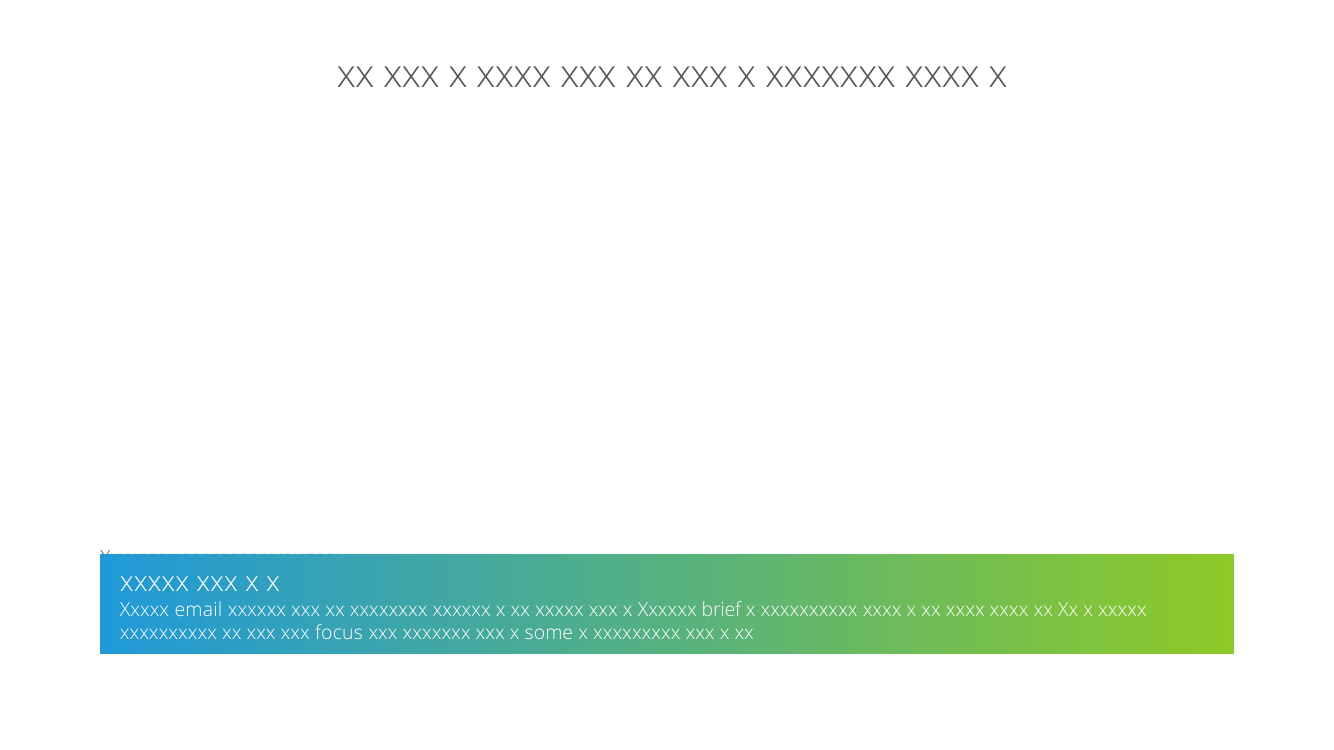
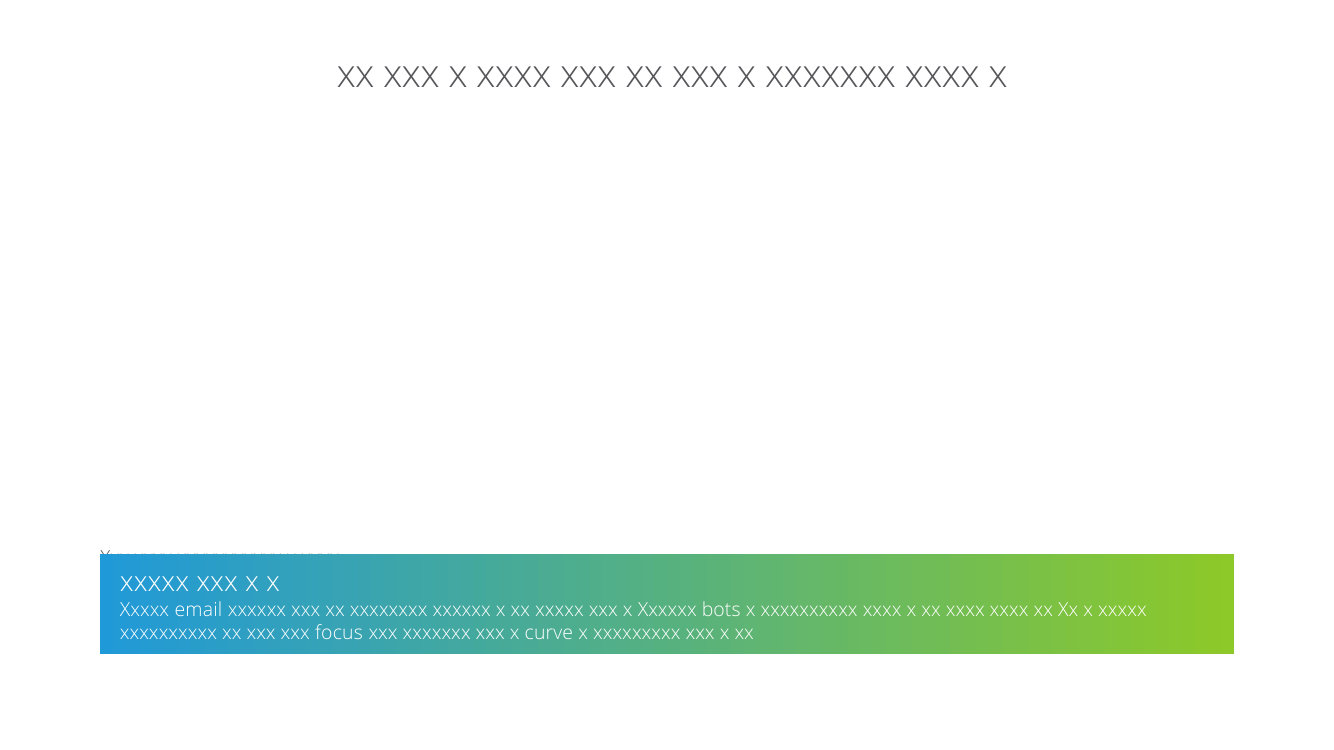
brief: brief -> bots (721, 610)
some: some -> curve (549, 634)
